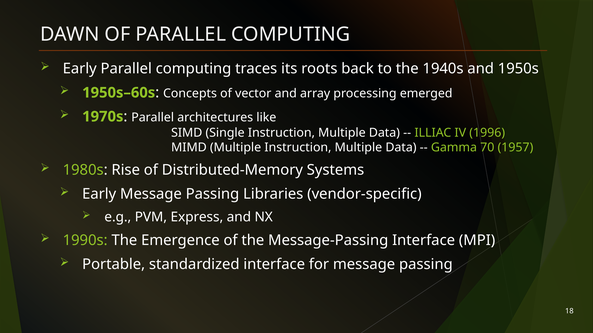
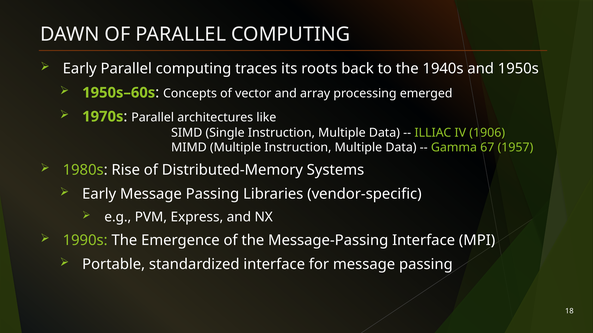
1996: 1996 -> 1906 (487, 133)
70: 70 -> 67 (487, 148)
